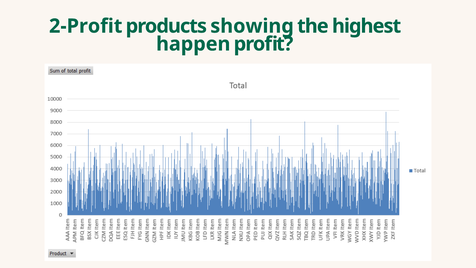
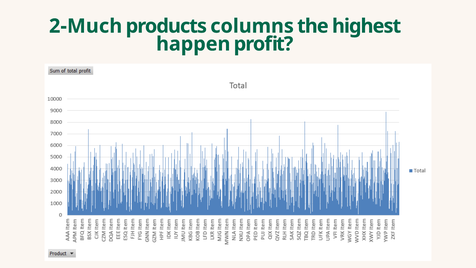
2-Profit: 2-Profit -> 2-Much (86, 26)
showing: showing -> columns (252, 26)
